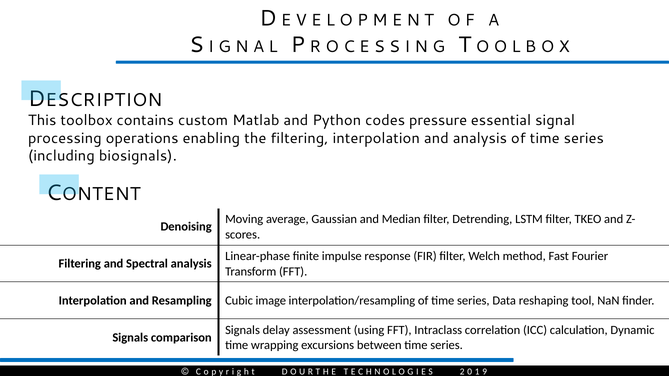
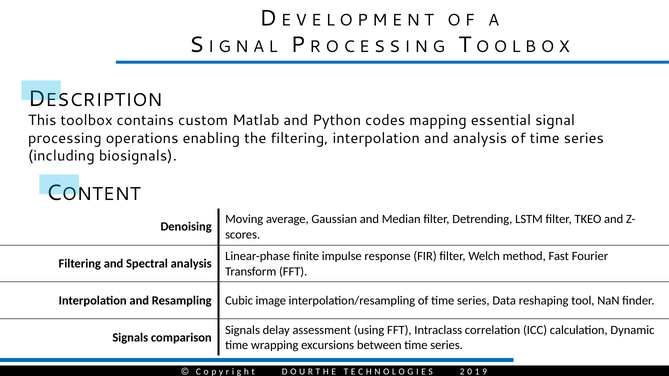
pressure: pressure -> mapping (438, 120)
